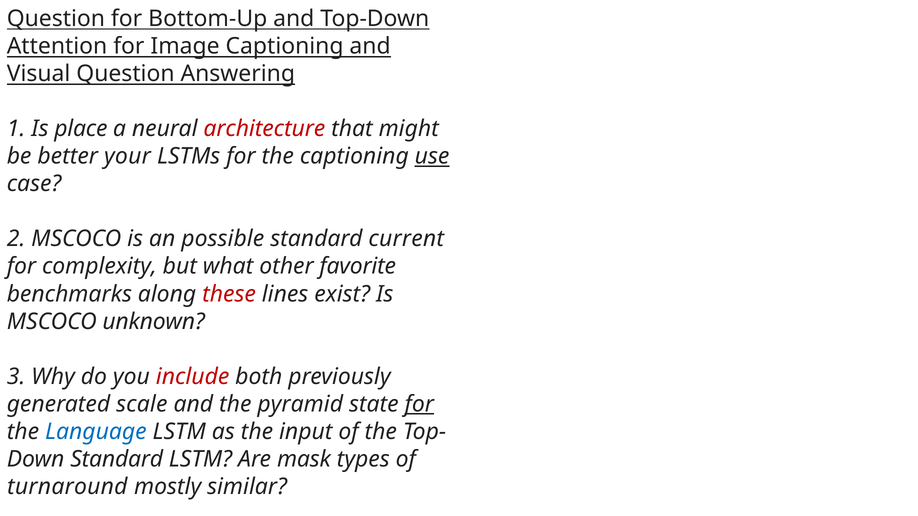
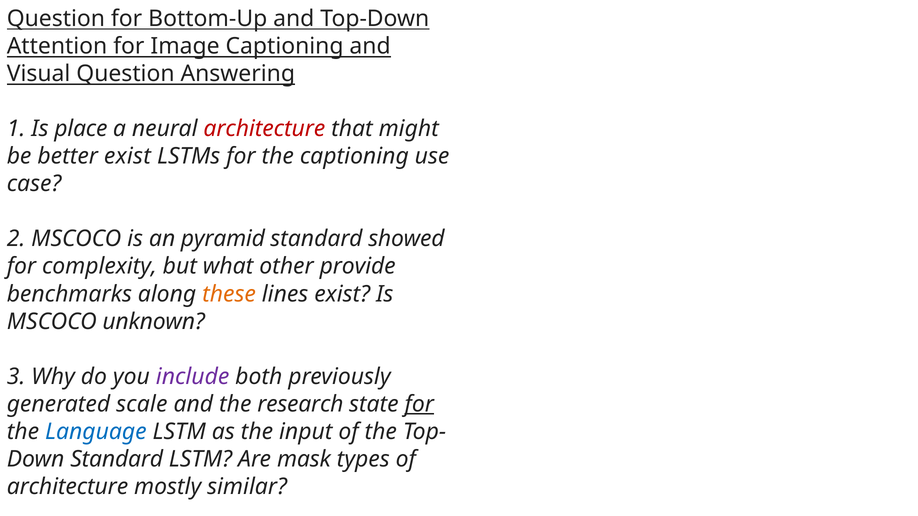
better your: your -> exist (127, 156)
use underline: present -> none (432, 156)
possible: possible -> pyramid (223, 239)
current: current -> showed (406, 239)
favorite: favorite -> provide (358, 267)
these colour: red -> orange (229, 294)
include colour: red -> purple (193, 377)
pyramid: pyramid -> research (300, 404)
turnaround: turnaround -> architecture (67, 487)
